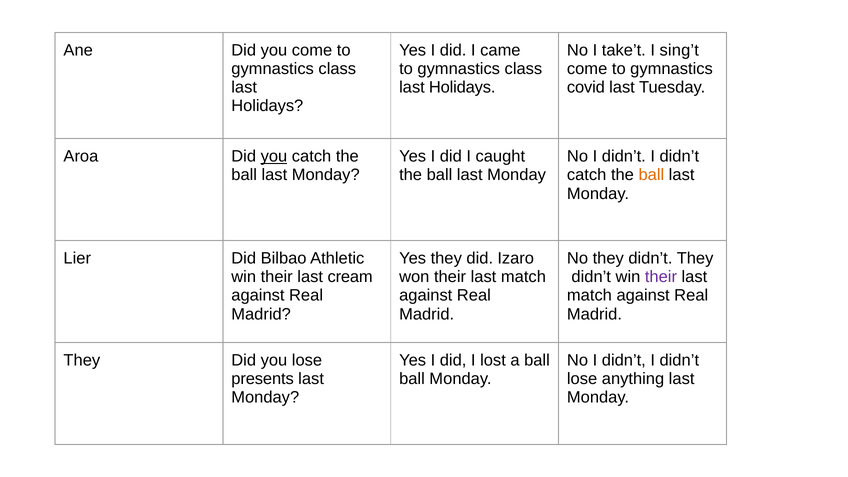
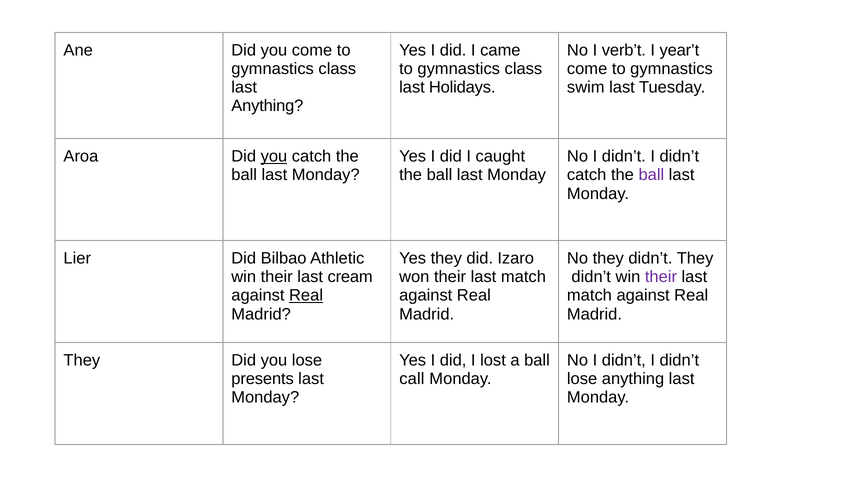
take’t: take’t -> verb’t (624, 50)
sing’t: sing’t -> year’t (679, 50)
covid: covid -> swim (586, 88)
Holidays: Holidays -> Anything (267, 106)
ball colour: orange -> purple (651, 175)
Real underline: none -> present (306, 296)
ball: ball -> call (412, 379)
